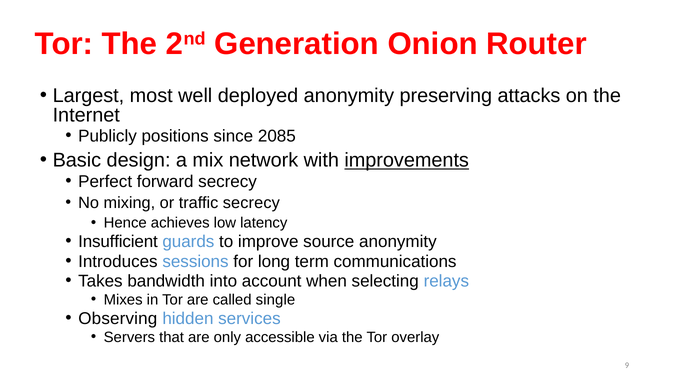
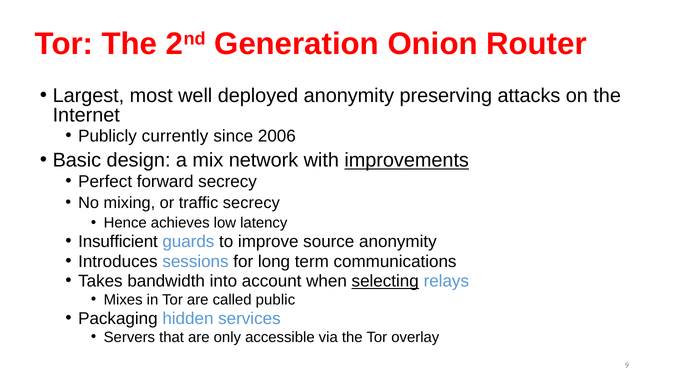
positions: positions -> currently (175, 136)
2085: 2085 -> 2006 (277, 136)
selecting underline: none -> present (385, 281)
single: single -> public (275, 300)
Observing: Observing -> Packaging (118, 319)
